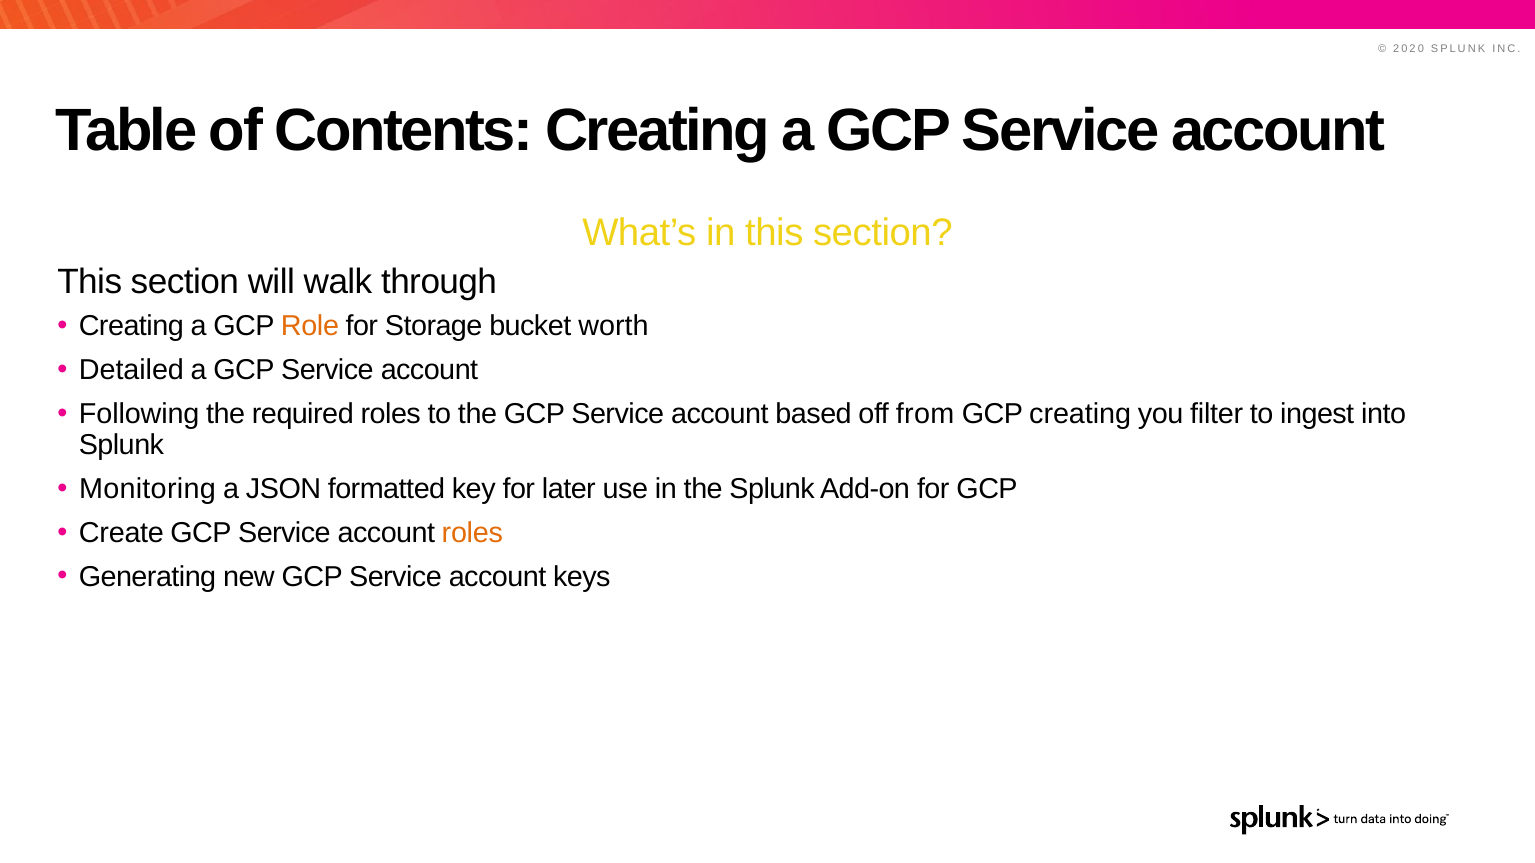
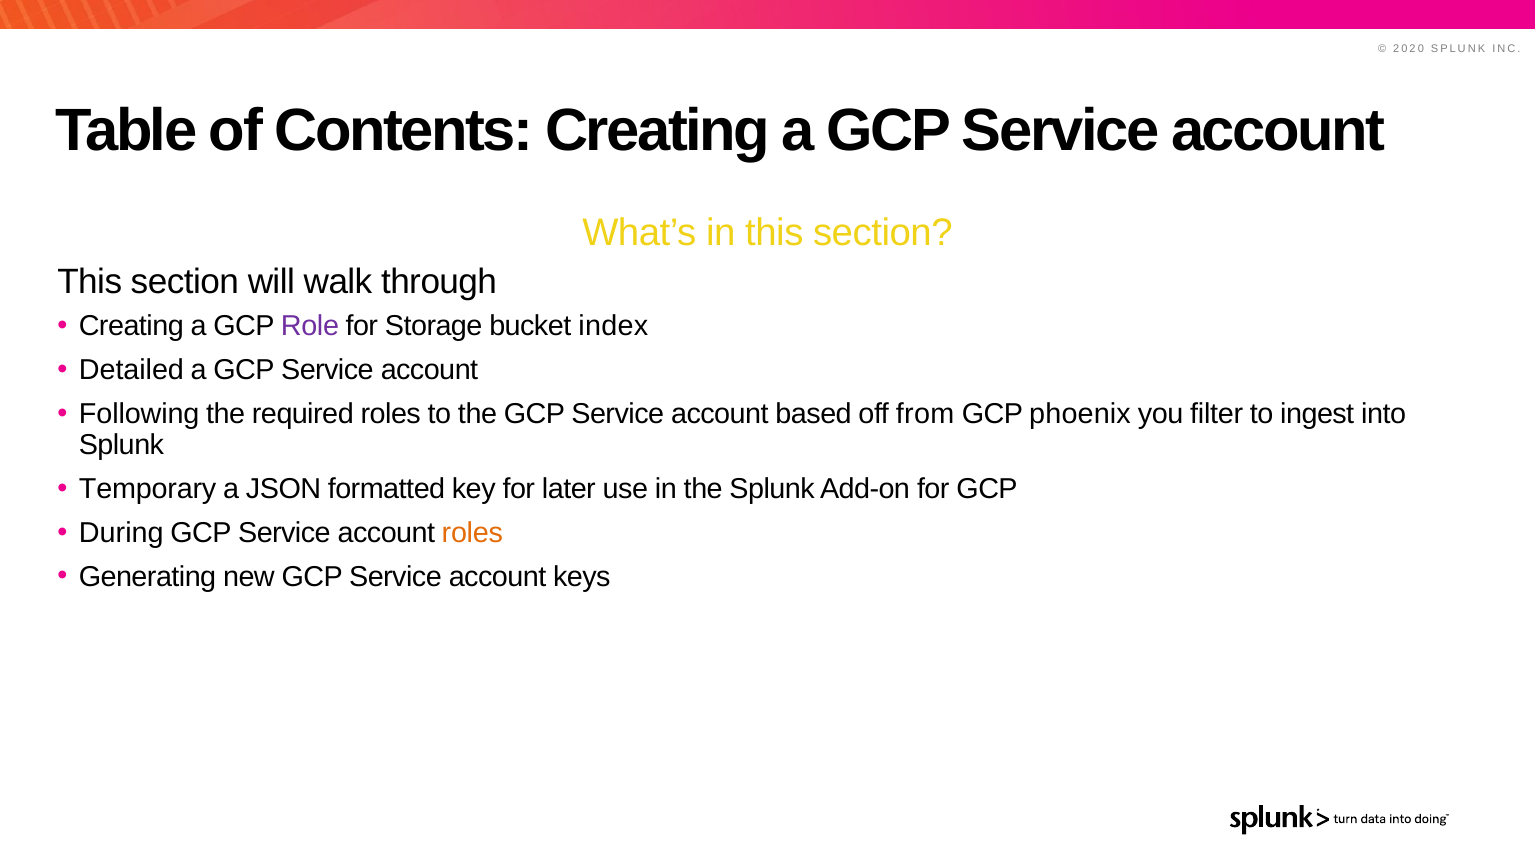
Role colour: orange -> purple (310, 327)
worth: worth -> index (613, 327)
GCP creating: creating -> phoenix (1080, 414)
Monitoring: Monitoring -> Temporary (148, 489)
Create: Create -> During (121, 533)
